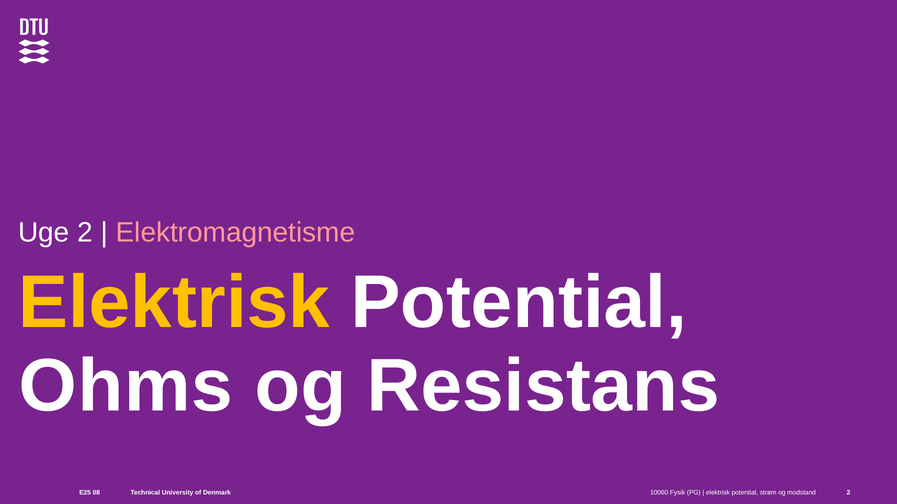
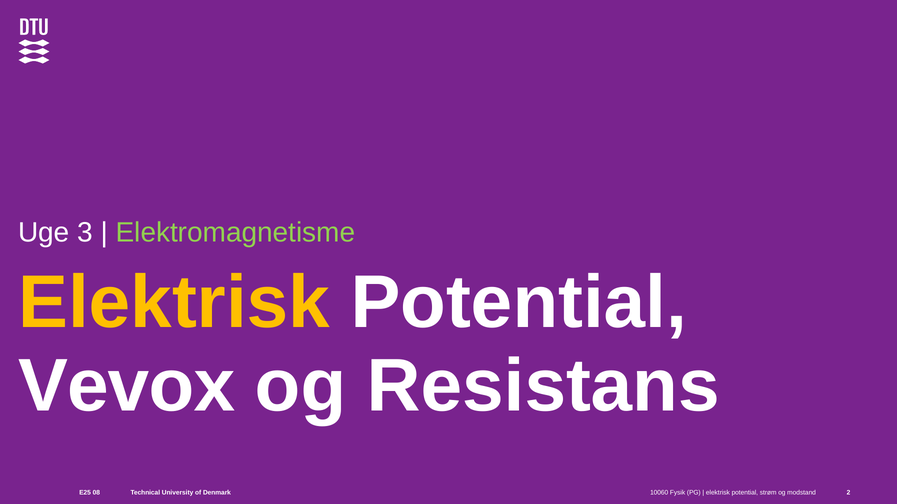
Uge 2: 2 -> 3 (85, 233)
Elektromagnetisme colour: pink -> light green (236, 233)
Ohms: Ohms -> Vevox (127, 386)
